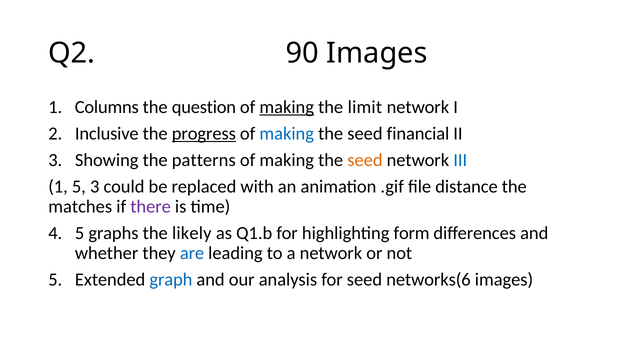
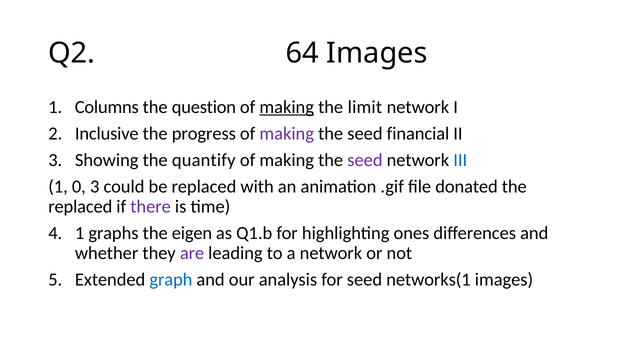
90: 90 -> 64 (302, 53)
progress underline: present -> none (204, 134)
making colour: blue -> purple (287, 134)
patterns: patterns -> quantify (204, 160)
seed colour: orange -> purple (365, 160)
1 5: 5 -> 0 (79, 187)
distance: distance -> donated (467, 187)
matches: matches -> replaced (80, 207)
4 5: 5 -> 1 (80, 233)
likely: likely -> eigen (192, 233)
form: form -> ones (411, 233)
are colour: blue -> purple (192, 253)
networks(6: networks(6 -> networks(1 (428, 280)
